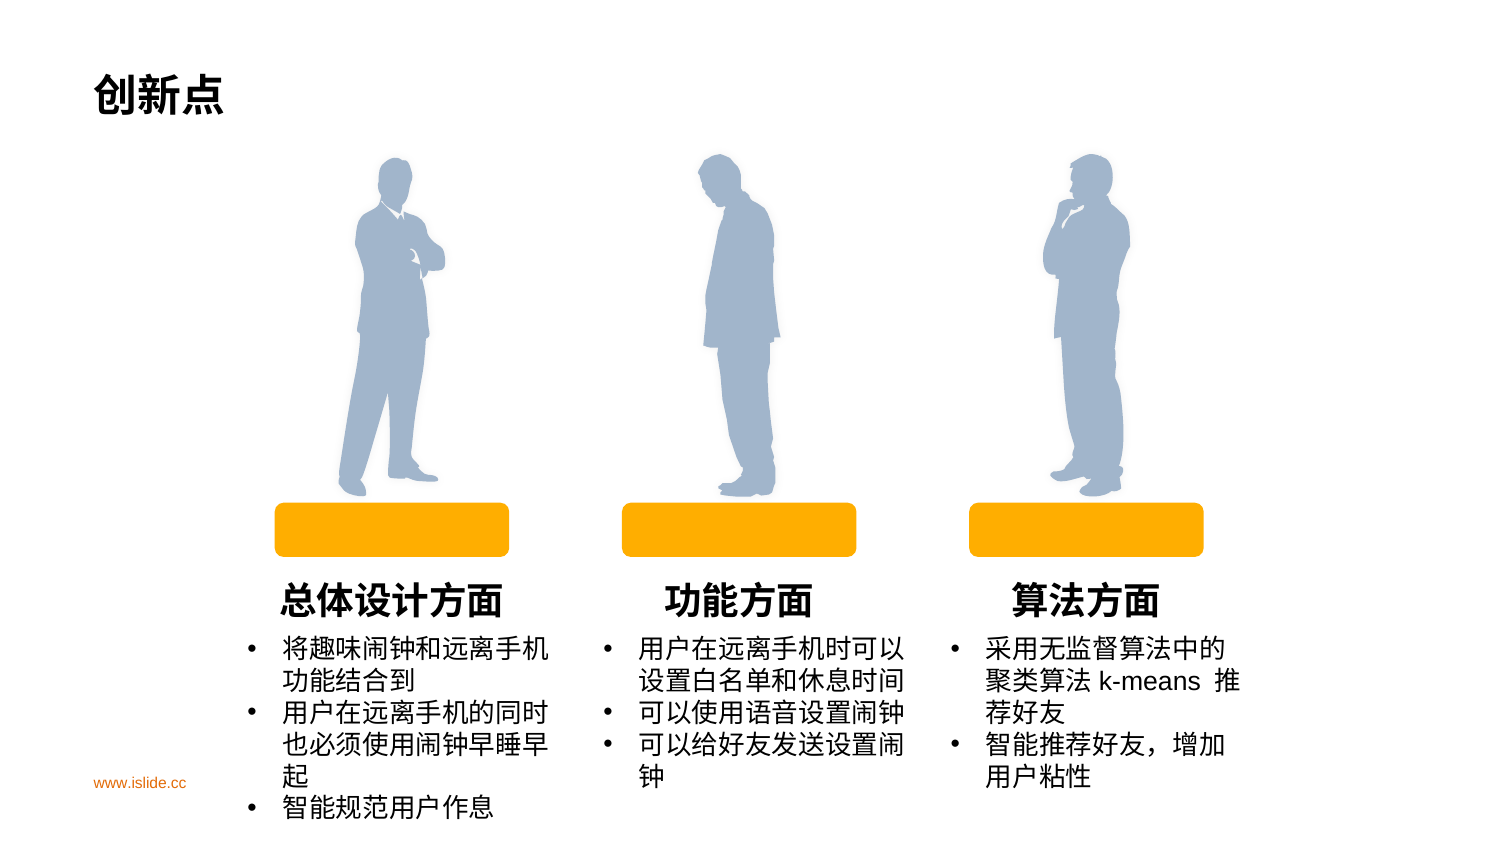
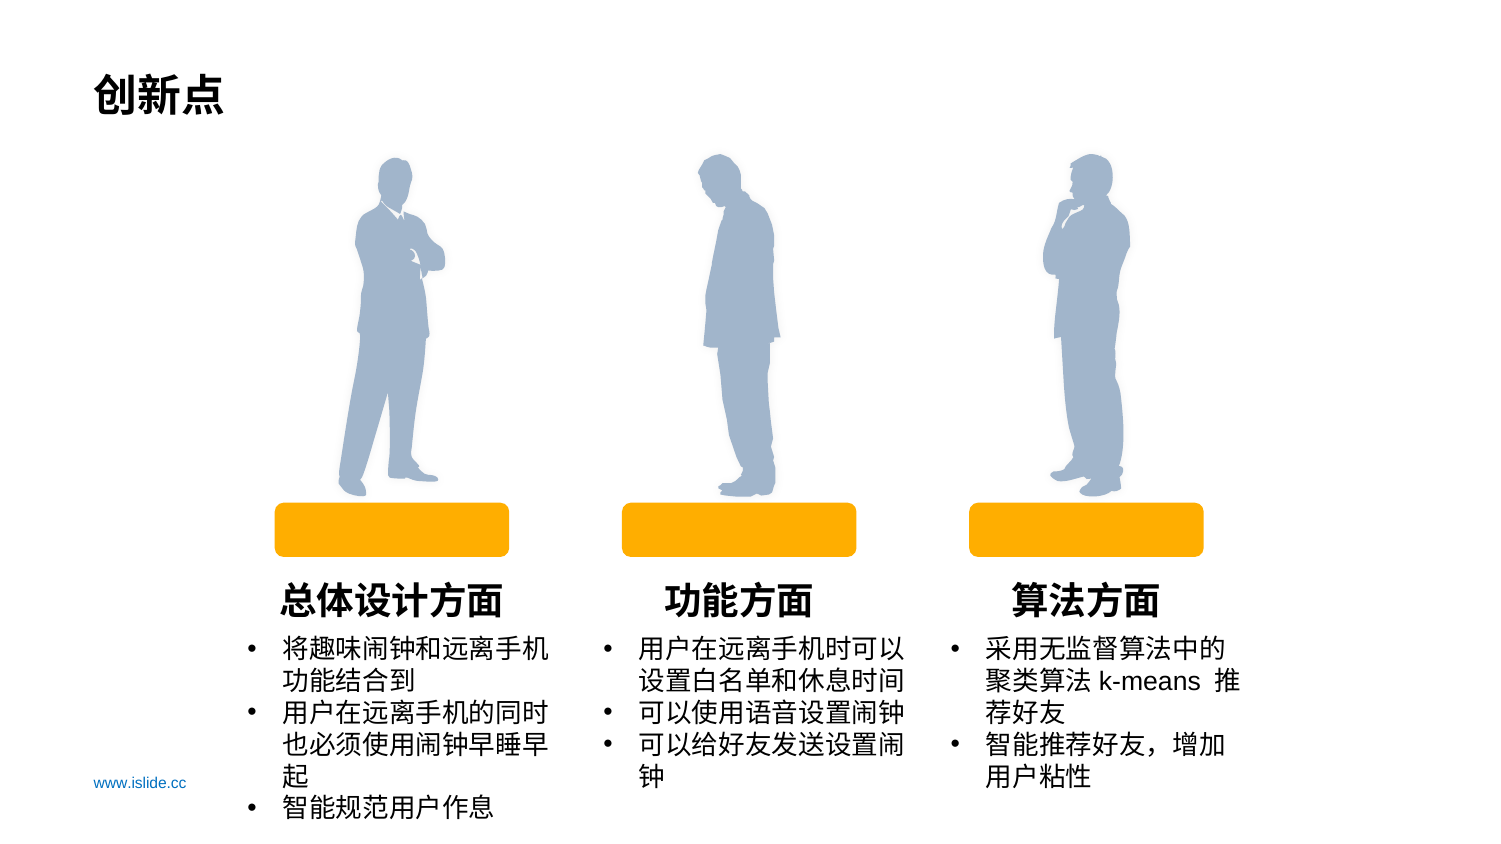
www.islide.cc colour: orange -> blue (140, 784)
